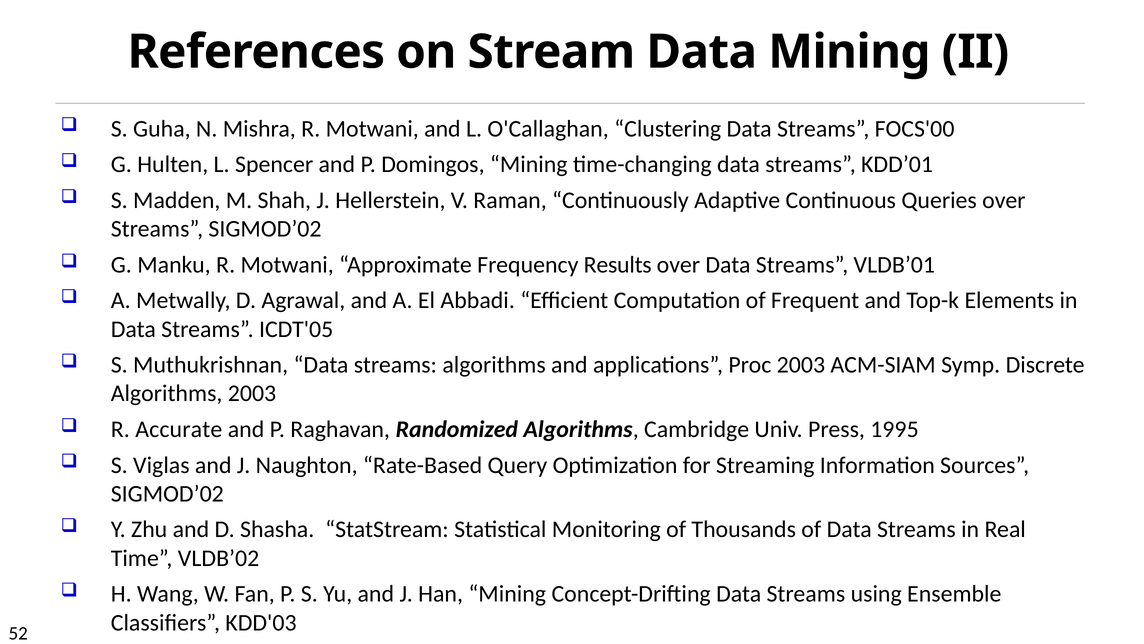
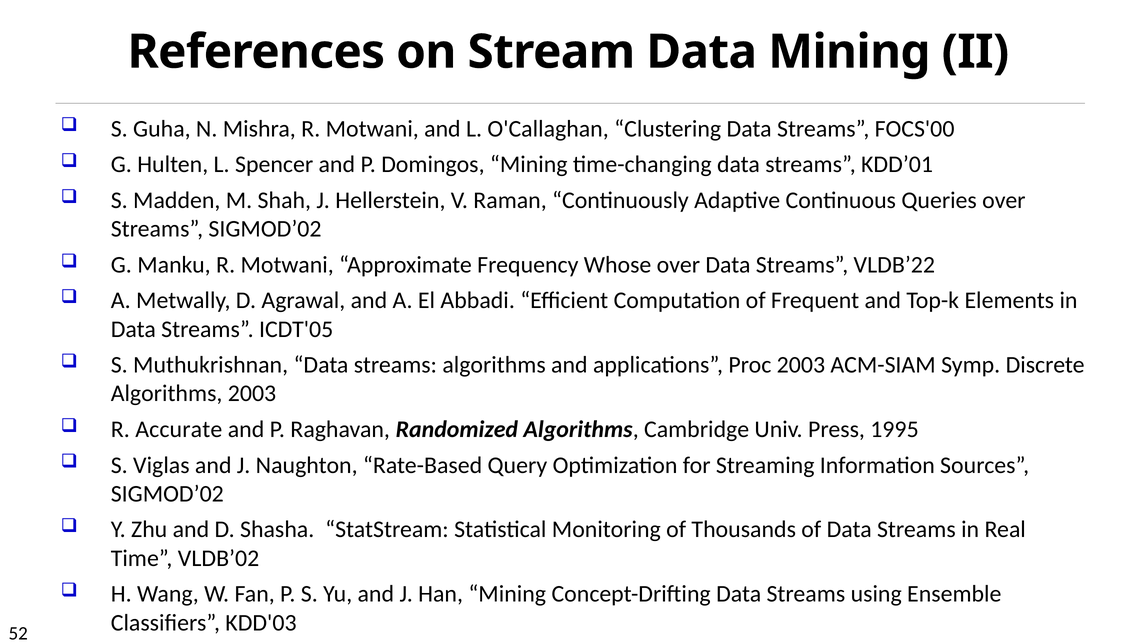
Results: Results -> Whose (618, 264)
VLDB’01: VLDB’01 -> VLDB’22 (894, 264)
